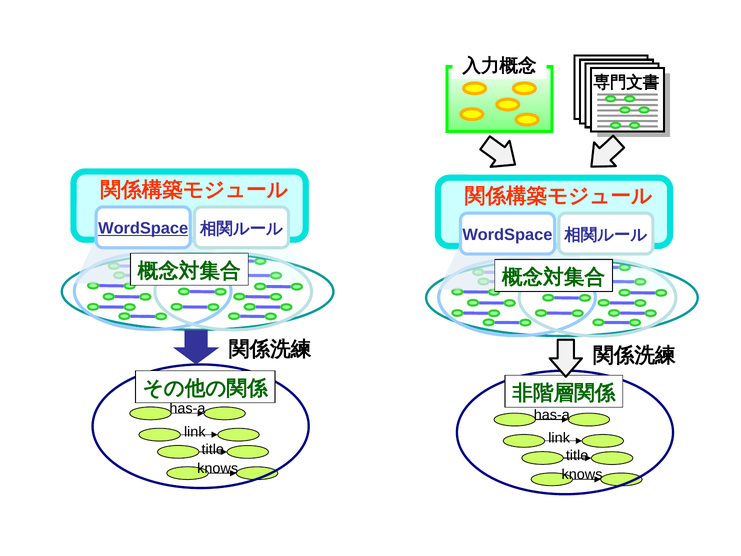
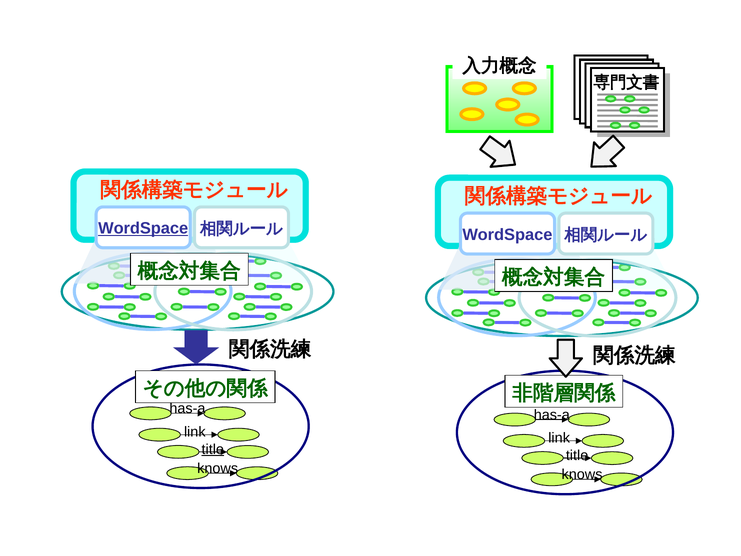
title underline: none -> present (213, 449)
